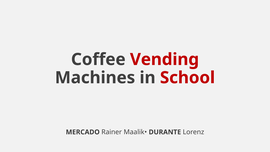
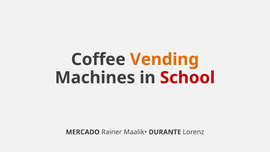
Vending colour: red -> orange (164, 59)
